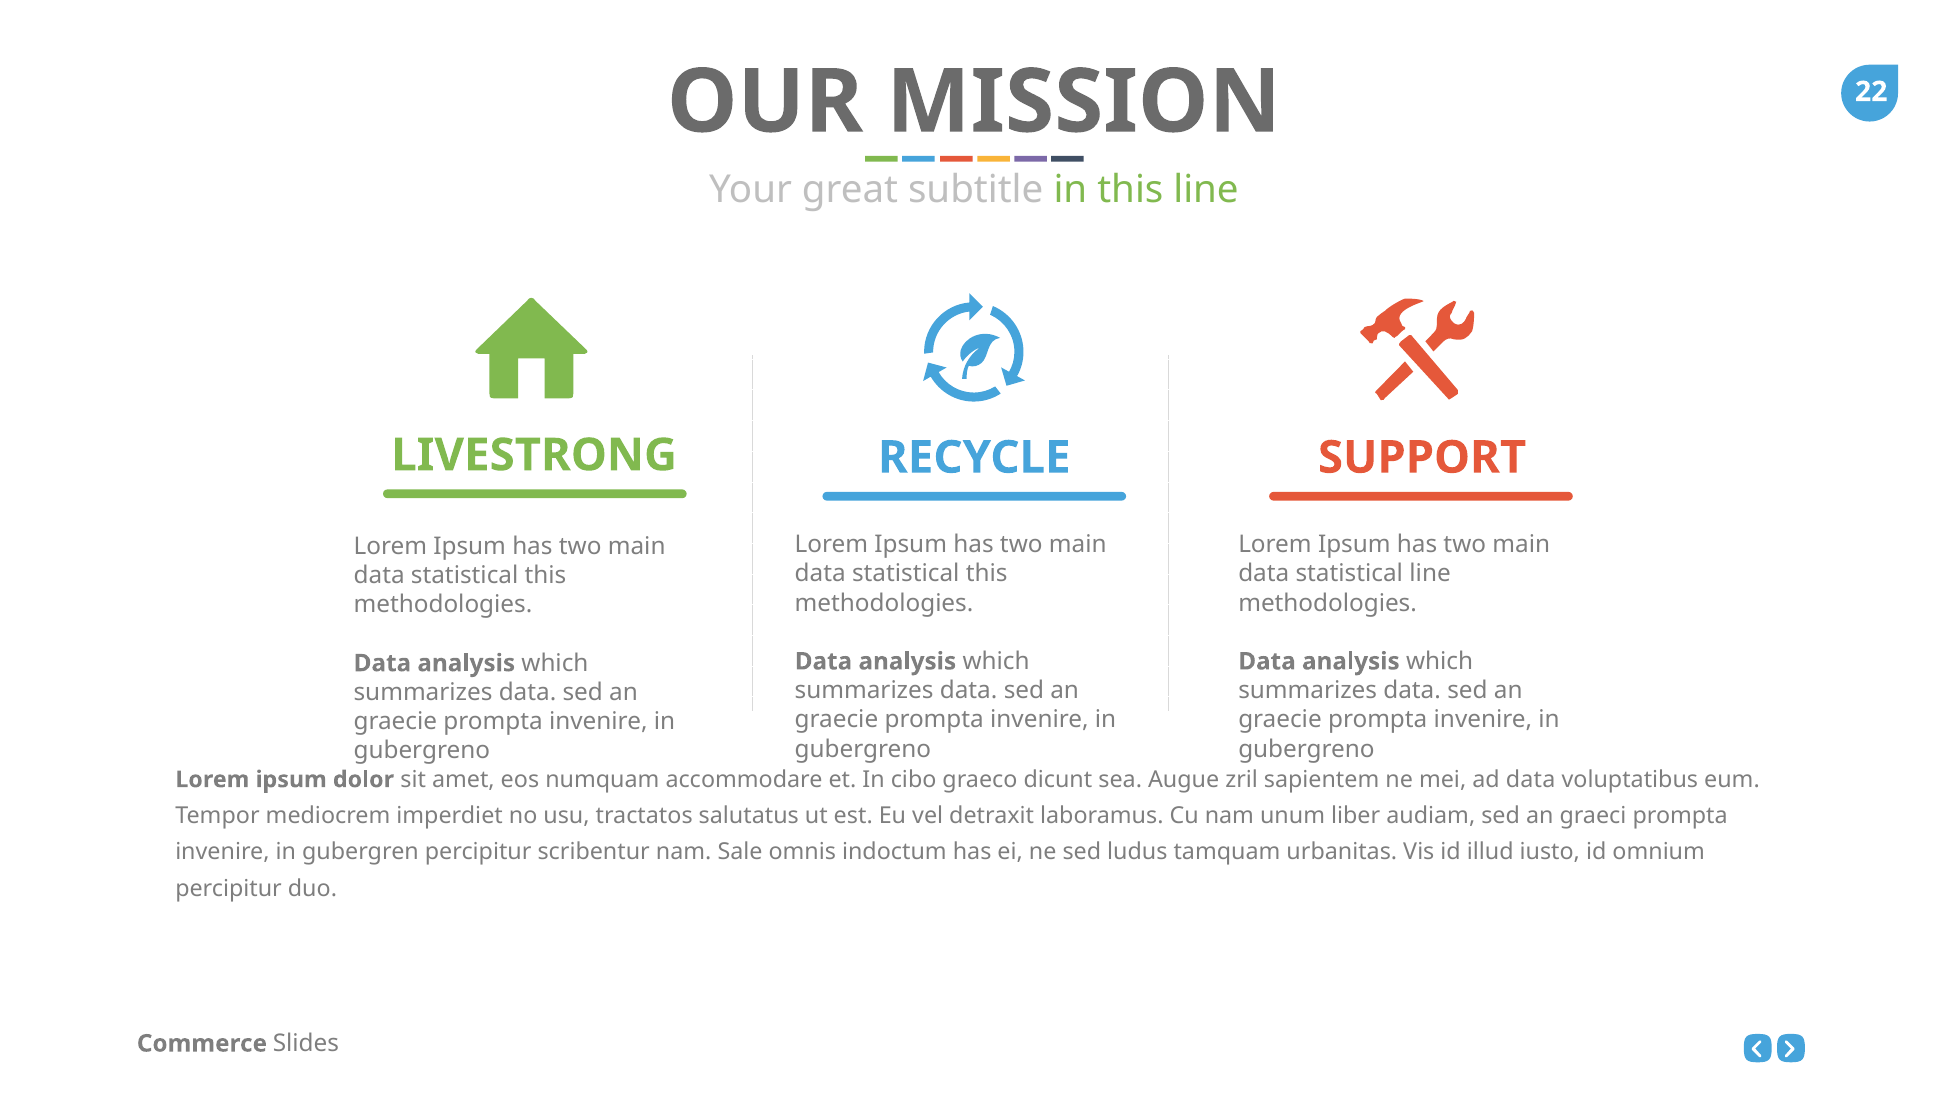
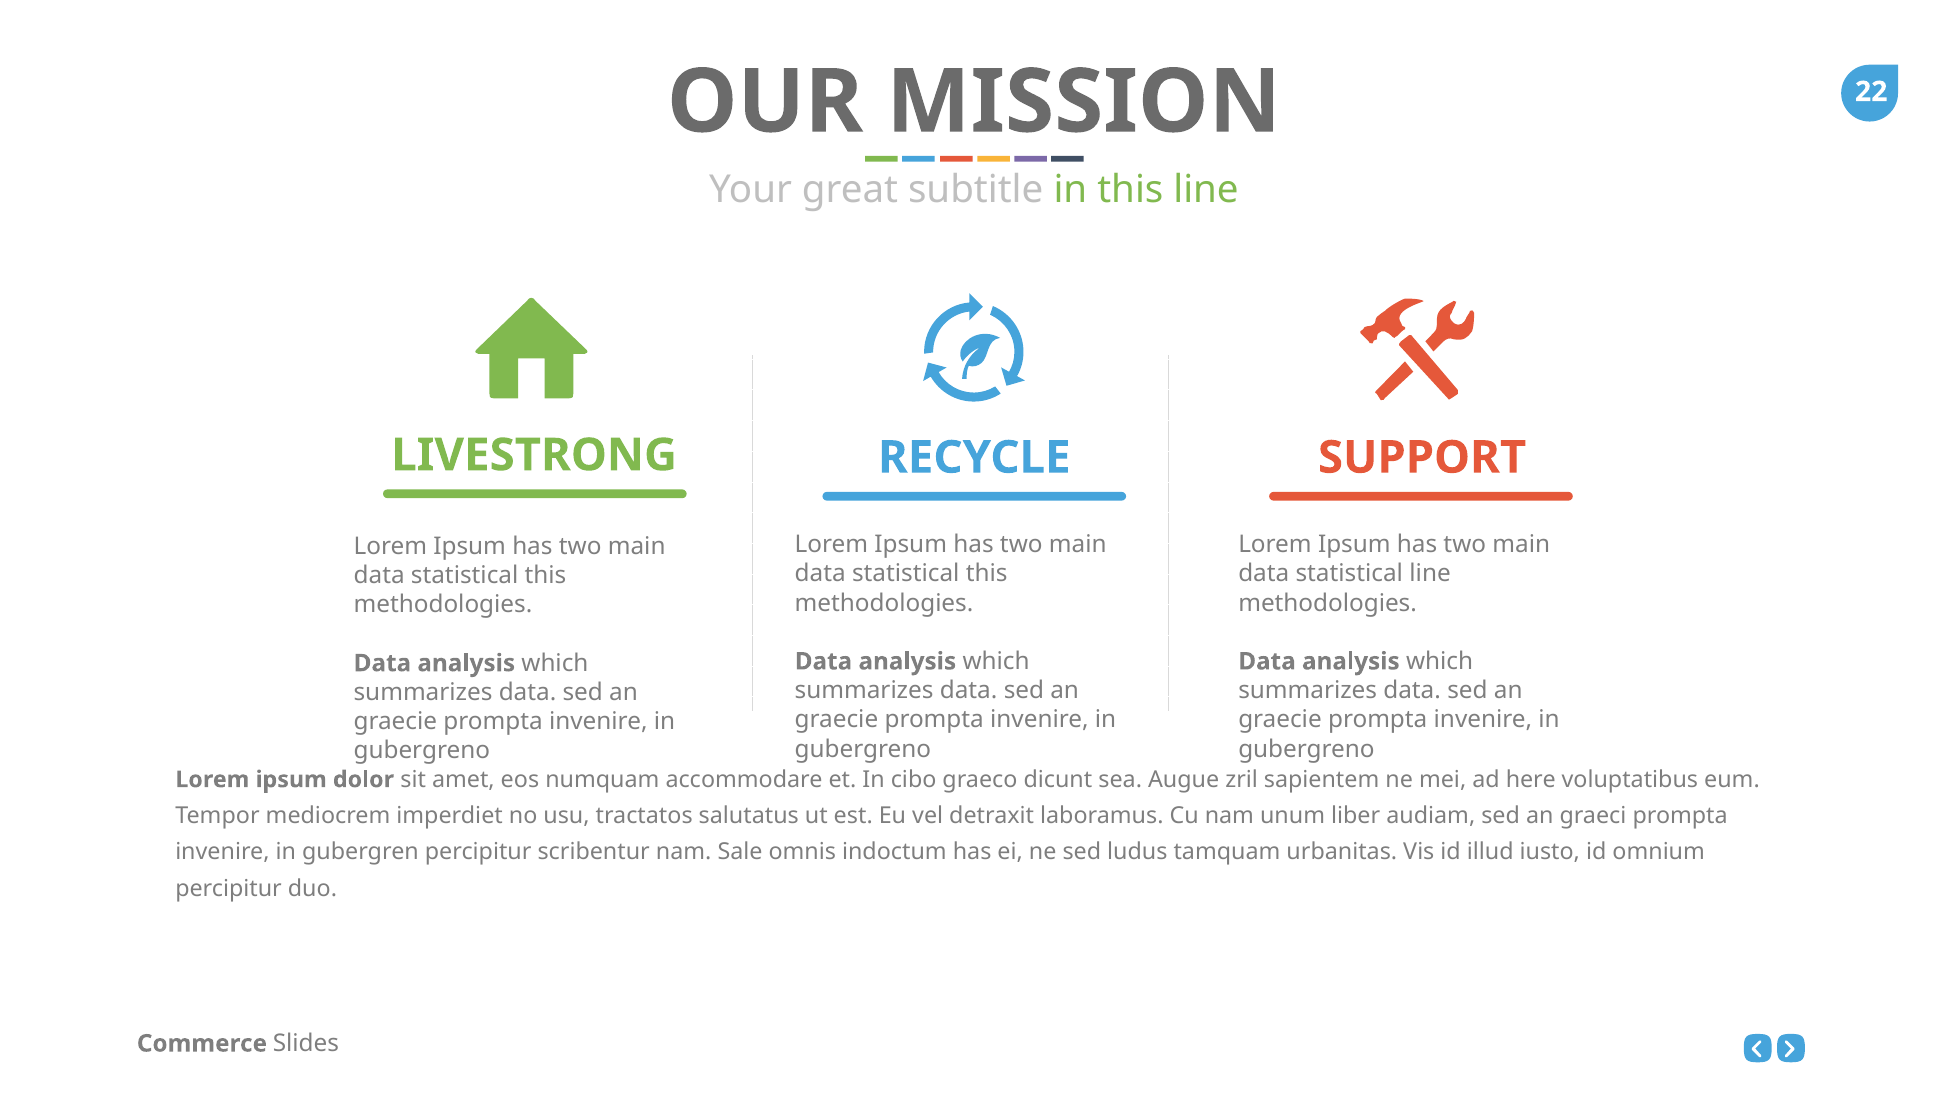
ad data: data -> here (1531, 780)
